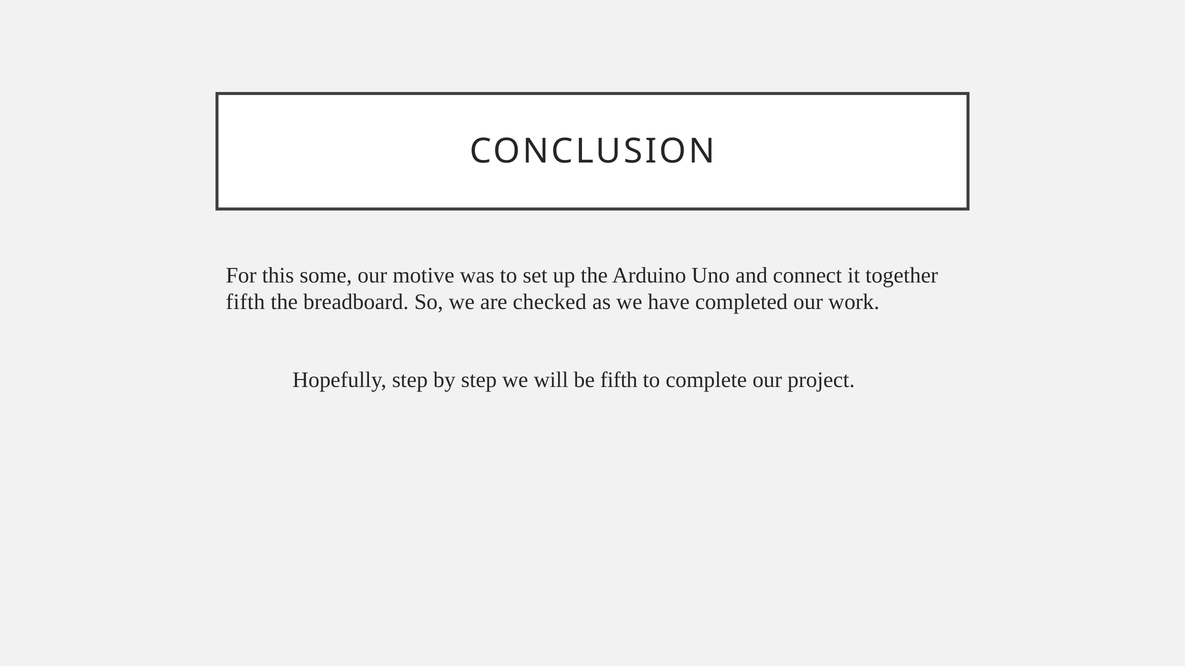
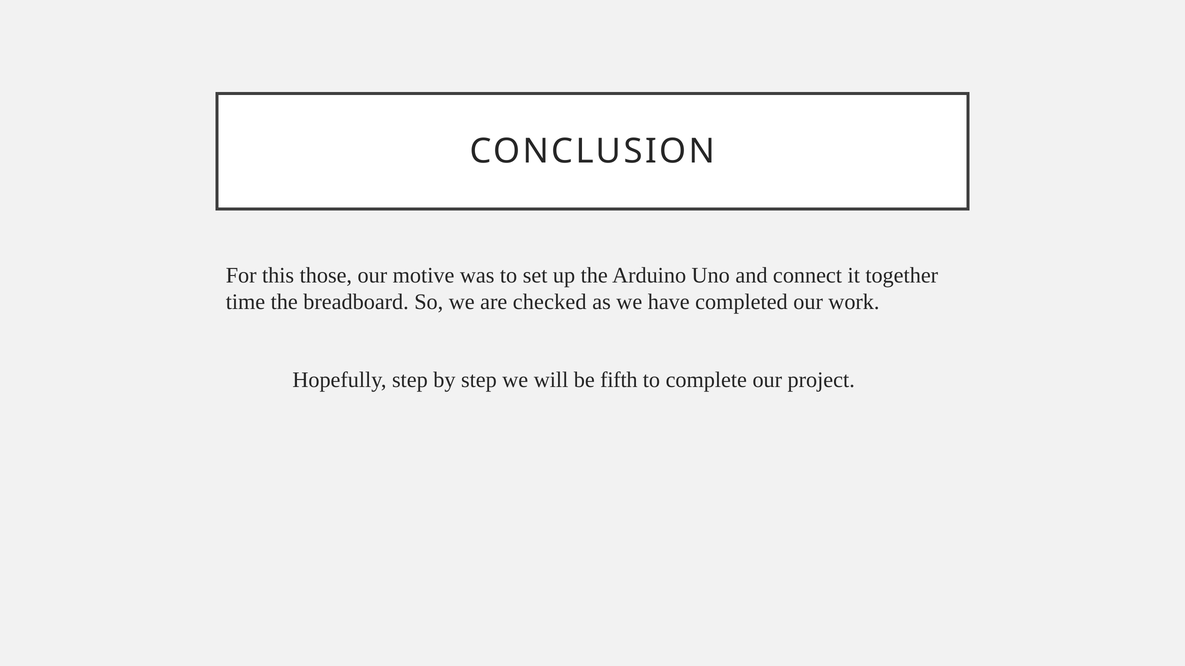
some: some -> those (326, 276)
fifth: fifth -> time (245, 302)
